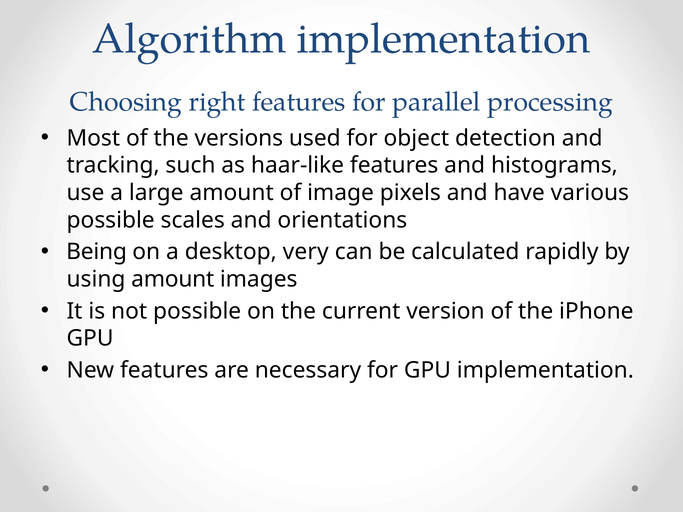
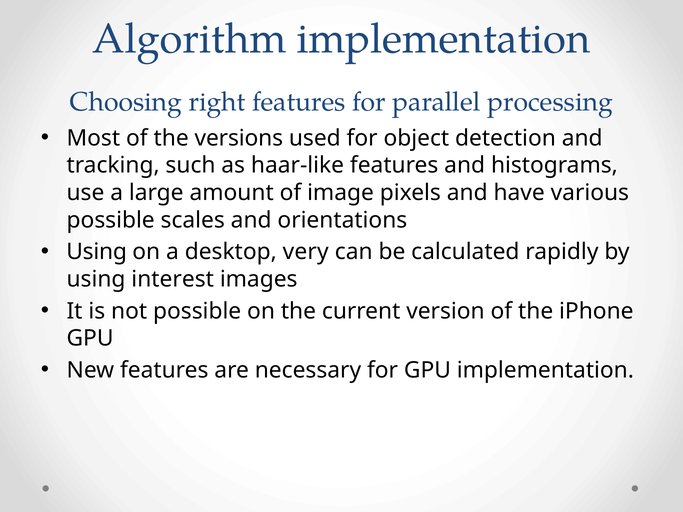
Being: Being -> Using (97, 252)
using amount: amount -> interest (173, 279)
